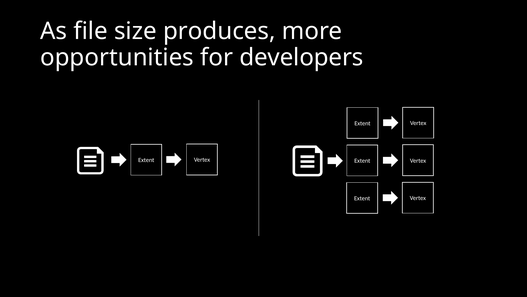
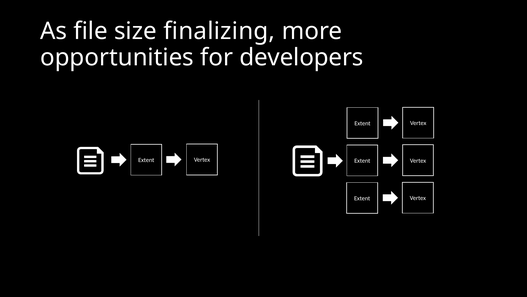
produces: produces -> finalizing (219, 31)
